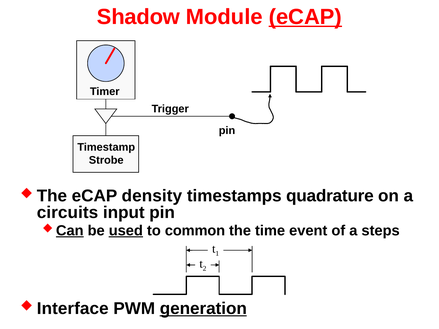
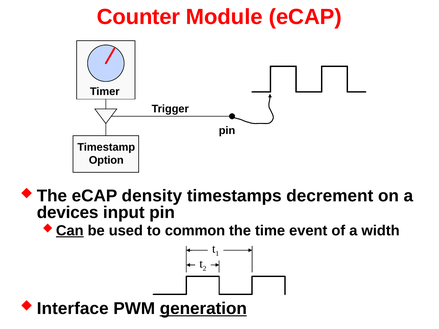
Shadow: Shadow -> Counter (138, 17)
eCAP underline: present -> none (305, 17)
Strobe: Strobe -> Option (106, 160)
quadrature: quadrature -> decrement (330, 196)
circuits: circuits -> devices (68, 213)
used underline: present -> none (126, 231)
steps: steps -> width (381, 231)
